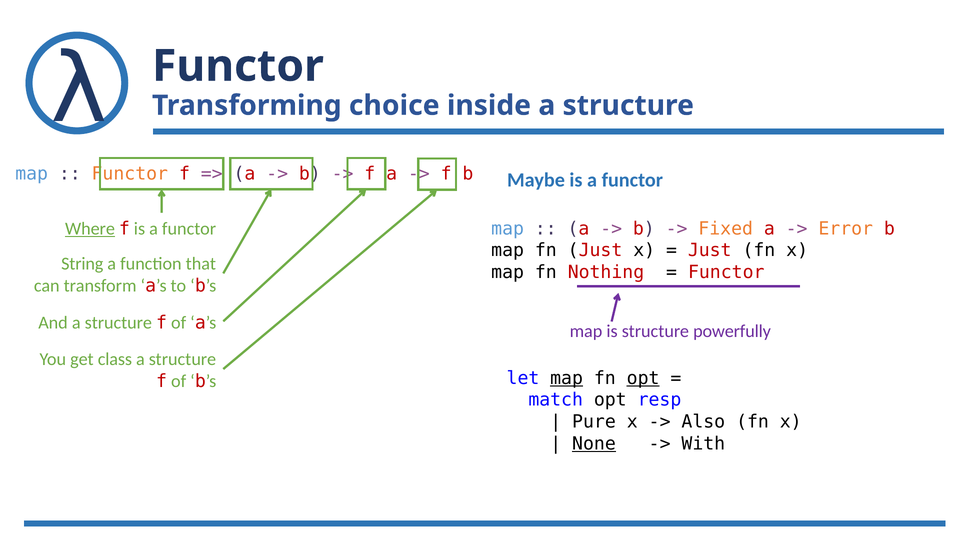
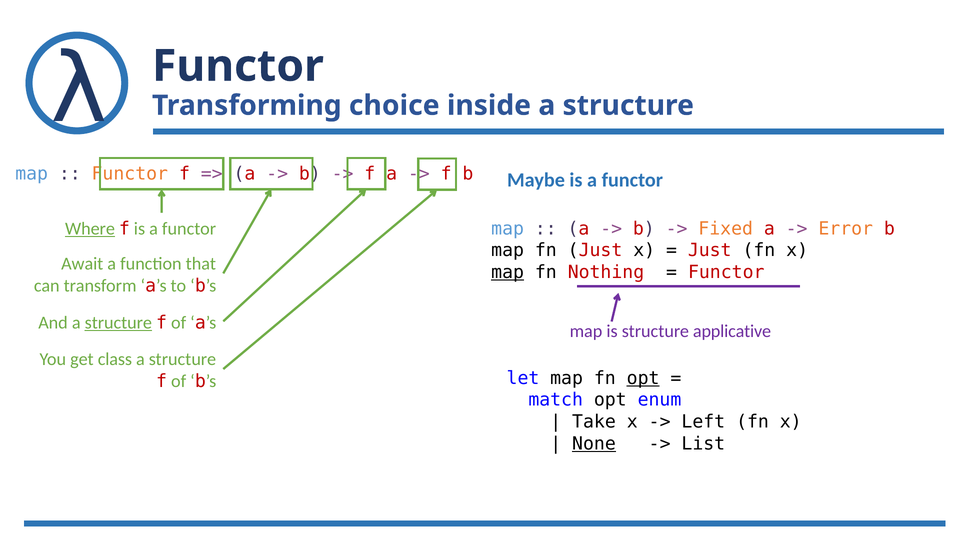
String: String -> Await (82, 264)
map underline: none -> present (508, 272)
structure underline: none -> present (118, 323)
powerfully: powerfully -> applicative (732, 331)
map underline: present -> none (567, 378)
resp: resp -> enum (659, 400)
Pure: Pure -> Take (594, 422)
Also: Also -> Left (703, 422)
With: With -> List (703, 444)
